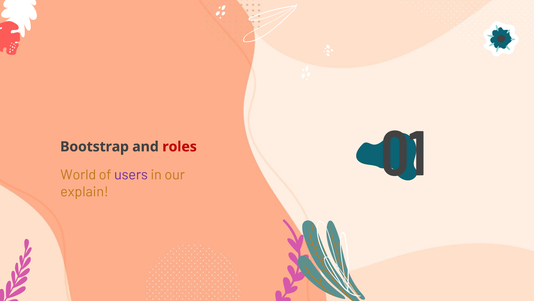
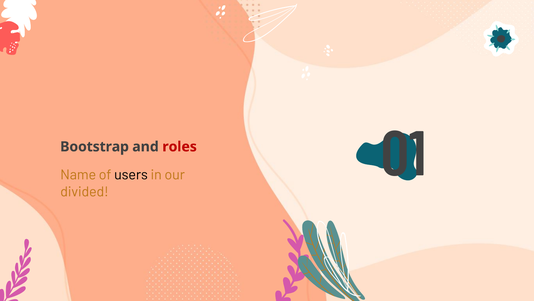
World: World -> Name (78, 174)
users colour: purple -> black (131, 174)
explain: explain -> divided (84, 191)
